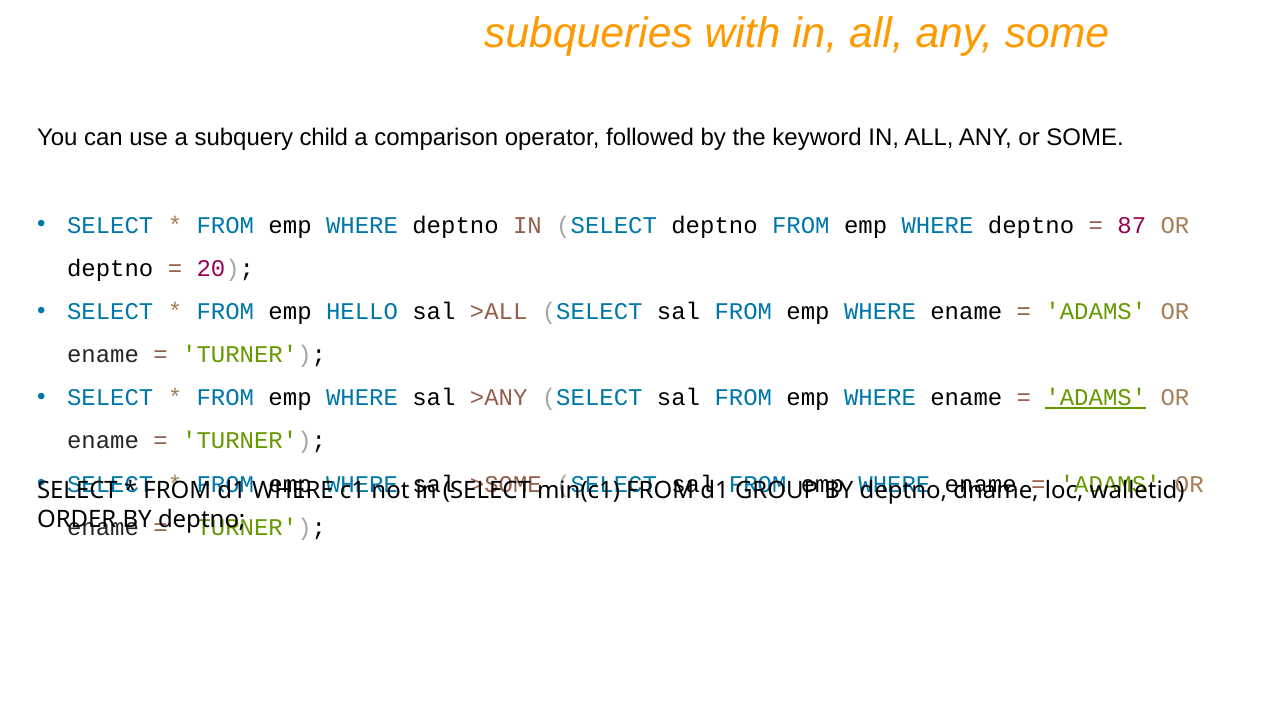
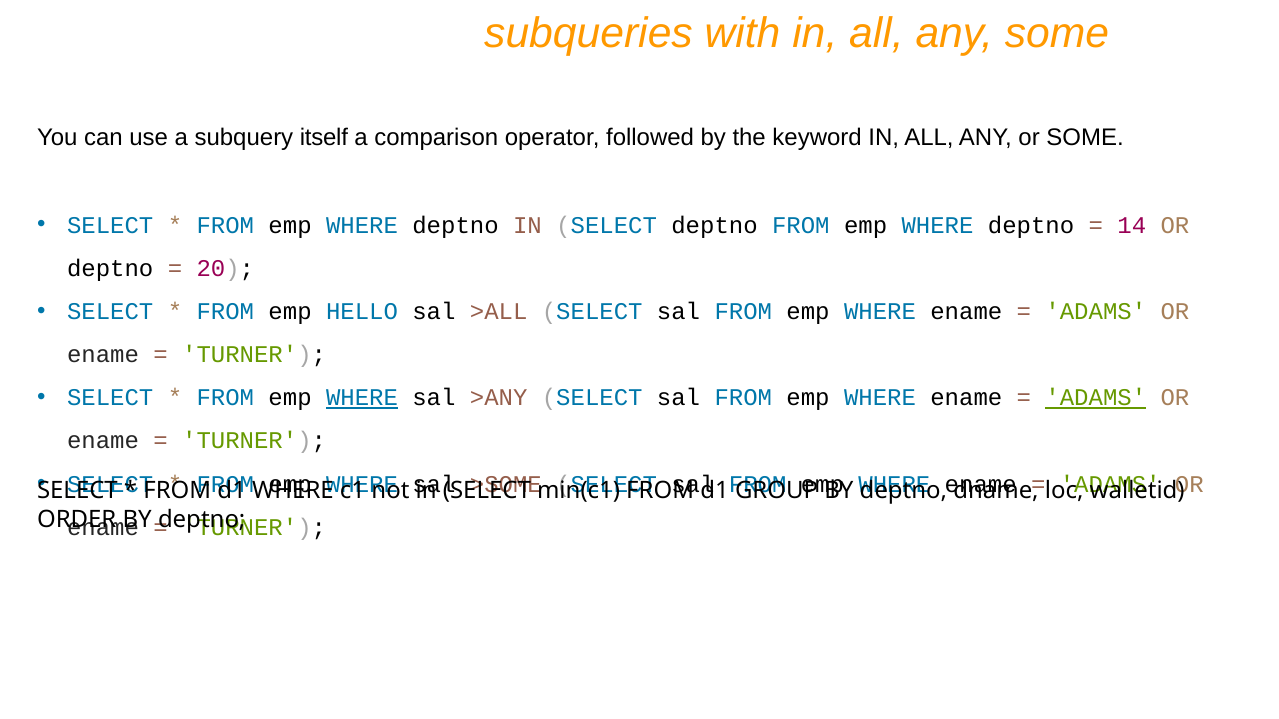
child: child -> itself (324, 138)
87: 87 -> 14 (1132, 225)
WHERE underline: none -> present (362, 398)
